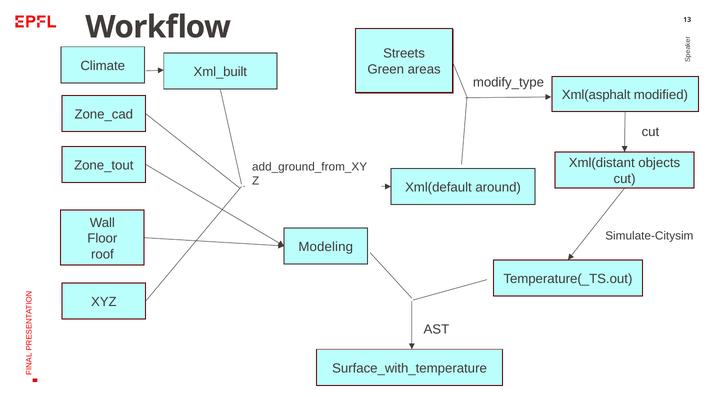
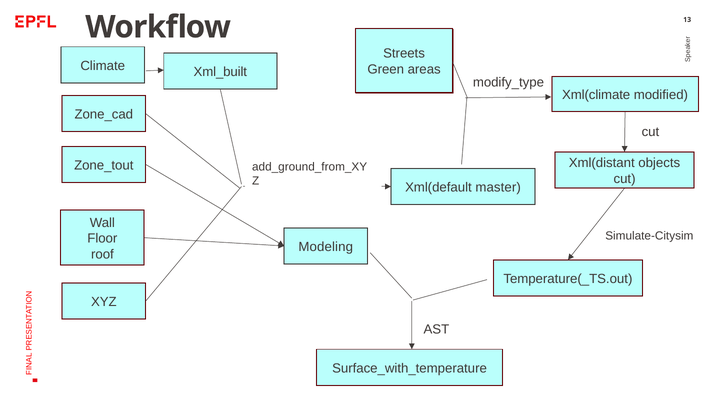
Xml(asphalt: Xml(asphalt -> Xml(climate (596, 95)
around: around -> master (498, 188)
